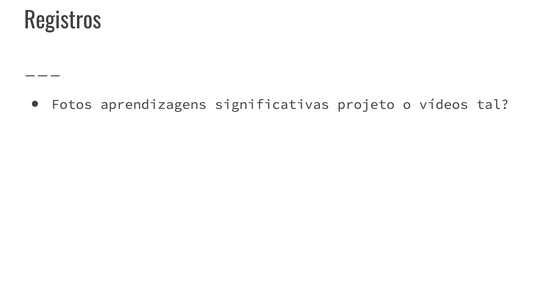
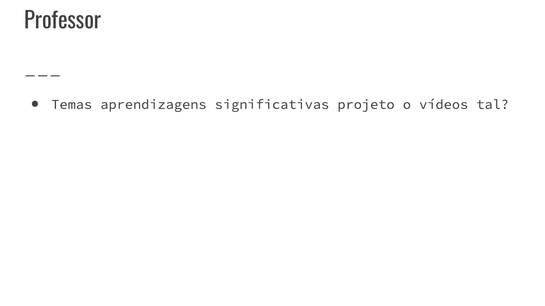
Registros: Registros -> Professor (63, 21)
Fotos: Fotos -> Temas (72, 105)
